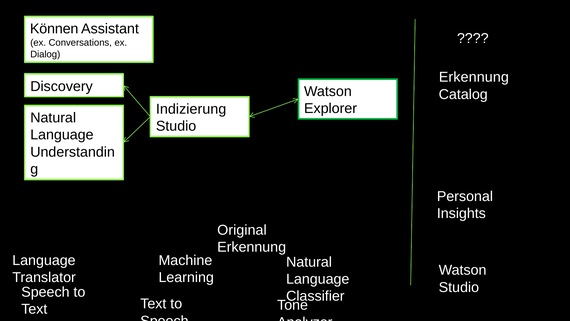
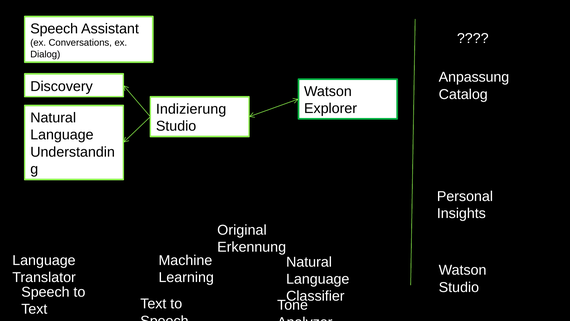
Können: Können -> Speech (54, 29)
Erkennung: Erkennung -> Anpassung (474, 77)
